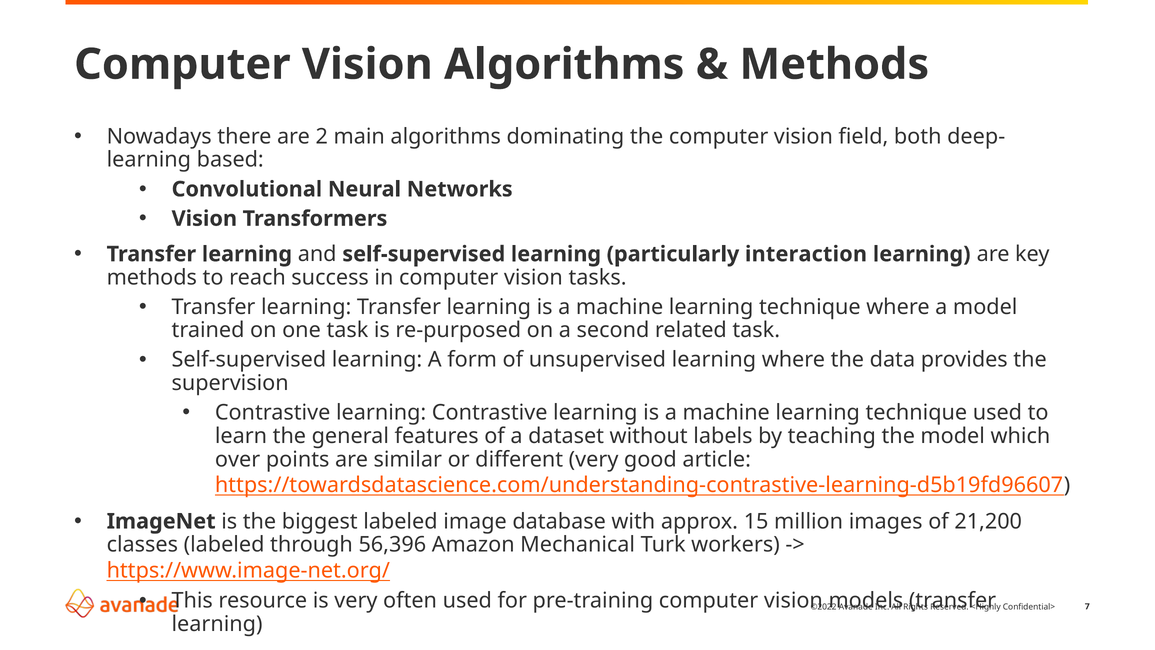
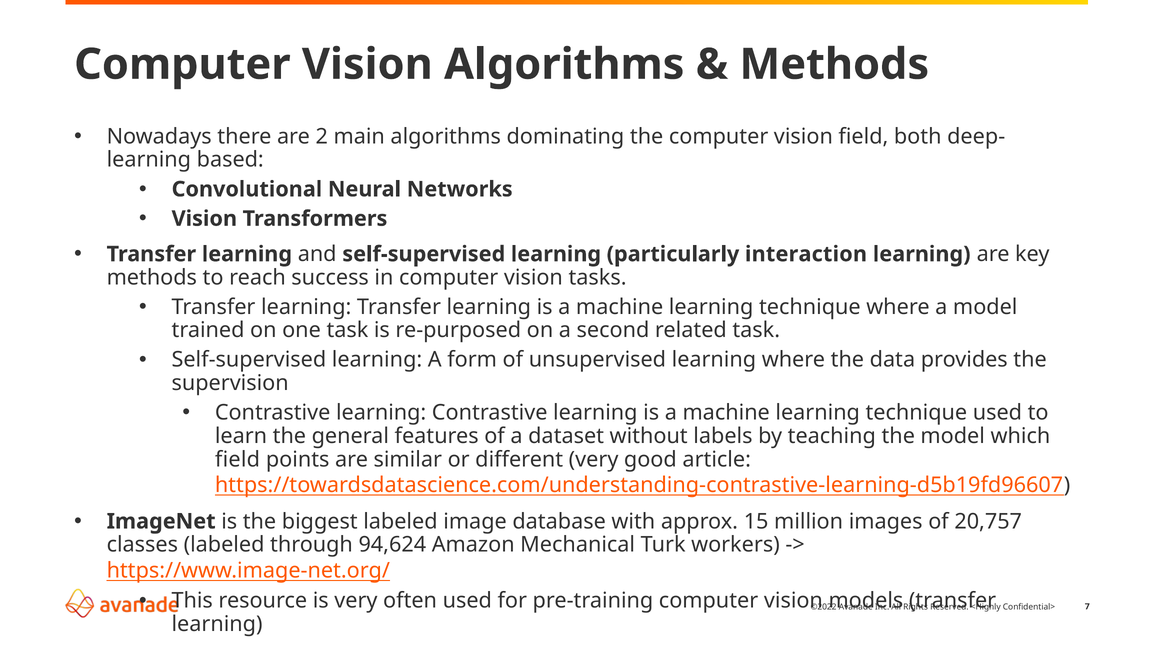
over: over -> field (238, 459)
21,200: 21,200 -> 20,757 (988, 521)
56,396: 56,396 -> 94,624 (392, 545)
